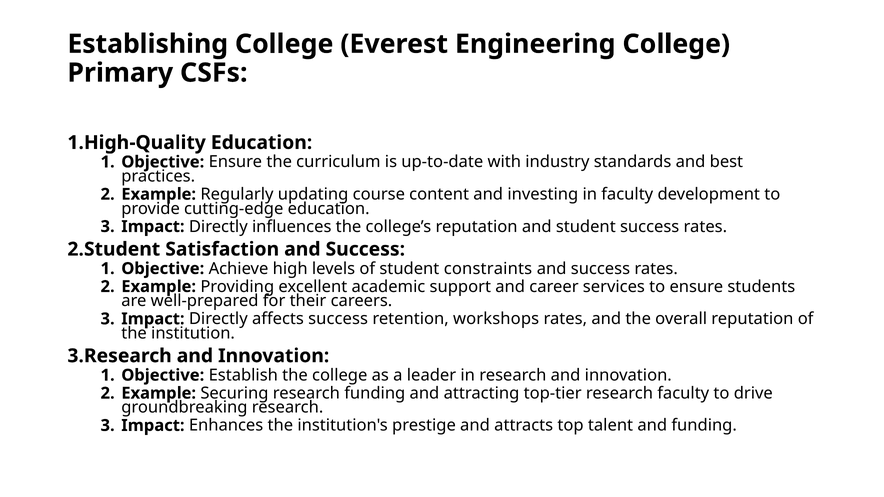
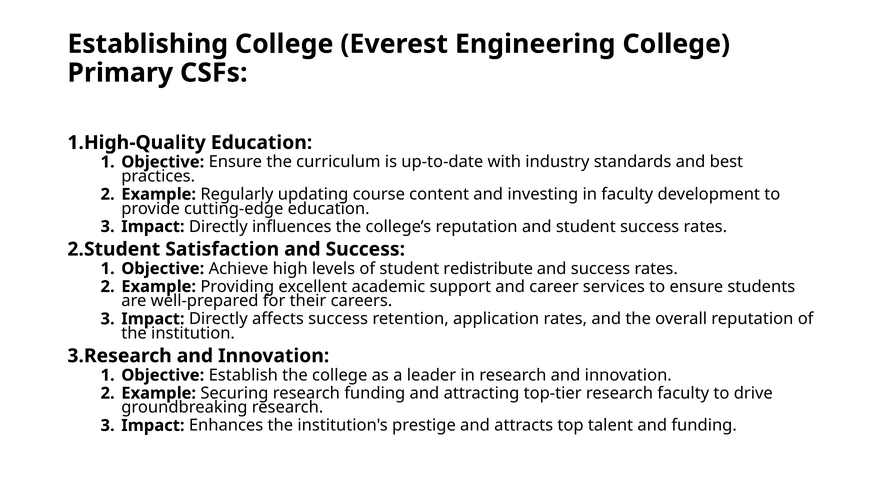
constraints: constraints -> redistribute (488, 269)
workshops: workshops -> application (496, 319)
